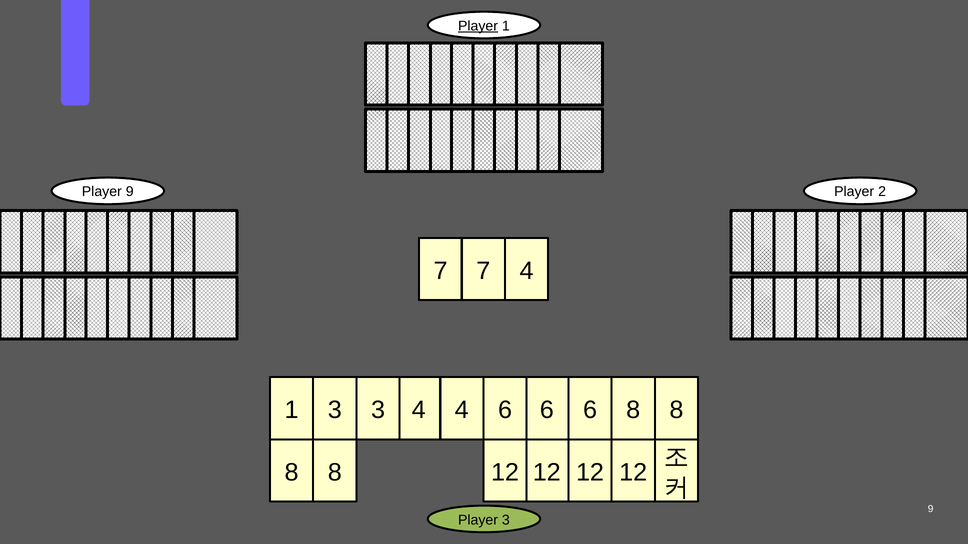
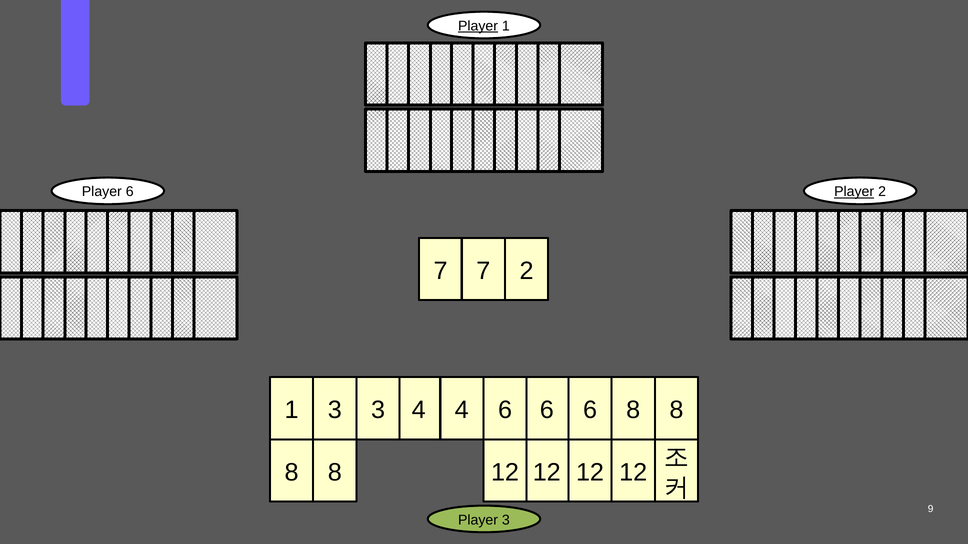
Player 9: 9 -> 6 (130, 192)
Player underline: none -> present (854, 192)
7 4: 4 -> 2 (527, 271)
